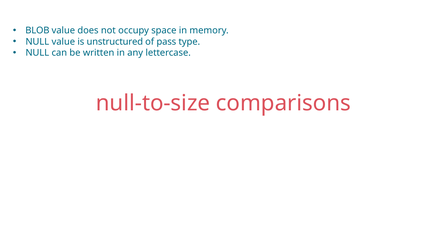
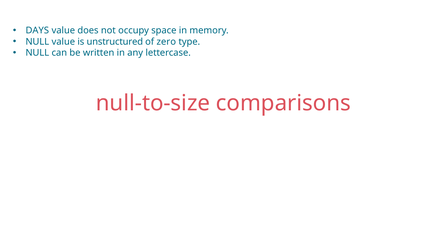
BLOB: BLOB -> DAYS (37, 31)
pass: pass -> zero (166, 42)
